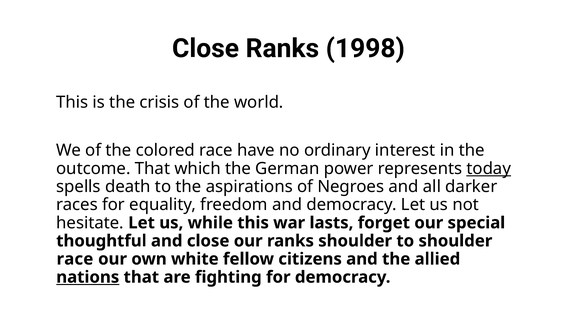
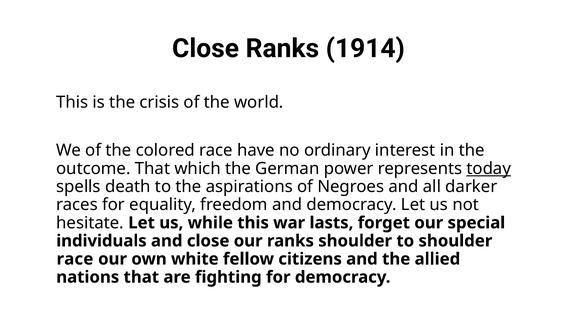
1998: 1998 -> 1914 (365, 48)
thoughtful: thoughtful -> individuals (101, 241)
nations underline: present -> none (88, 277)
